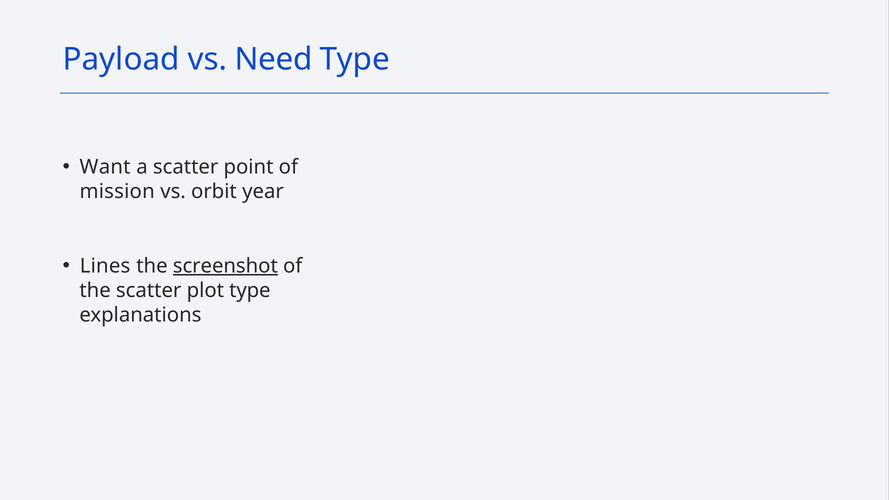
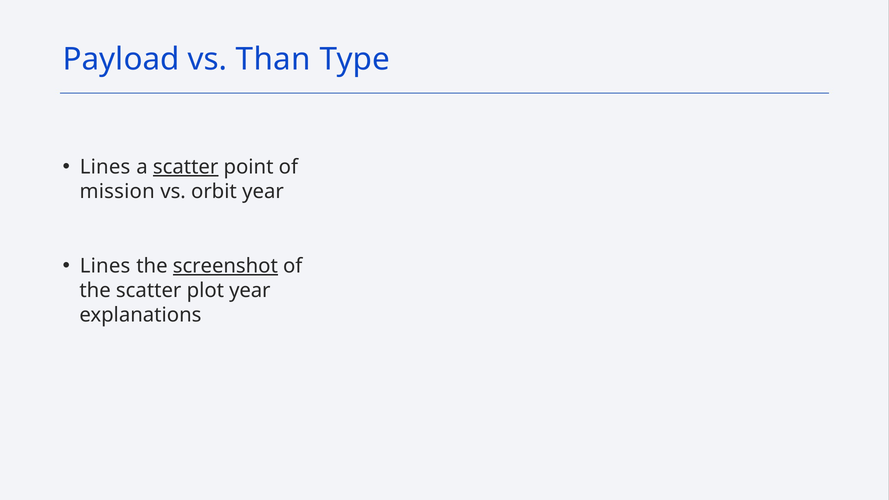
Need: Need -> Than (273, 59)
Want: Want -> Lines (105, 167)
scatter underline: none -> present (186, 167)
plot type: type -> year (250, 291)
